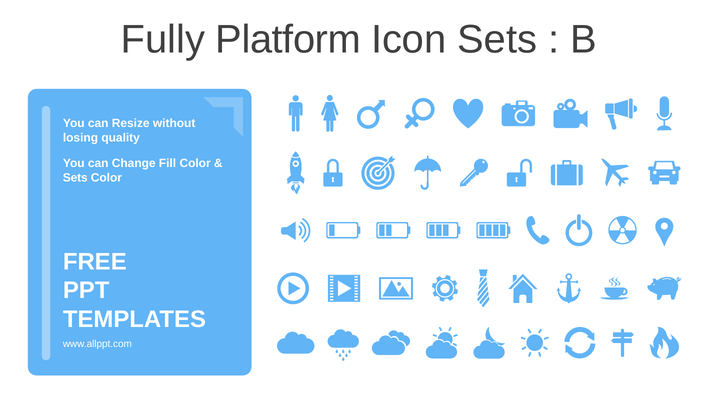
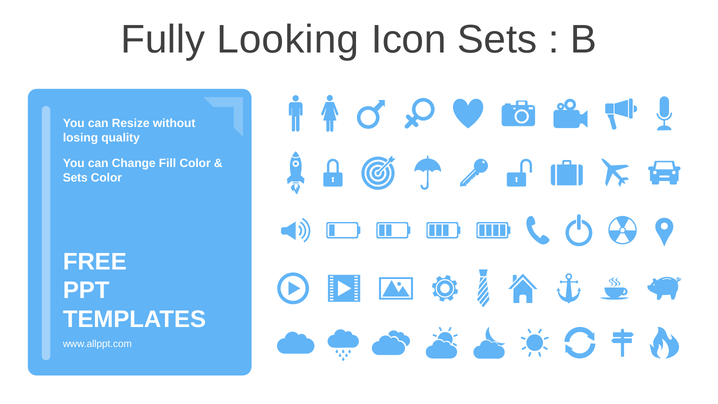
Platform: Platform -> Looking (288, 40)
